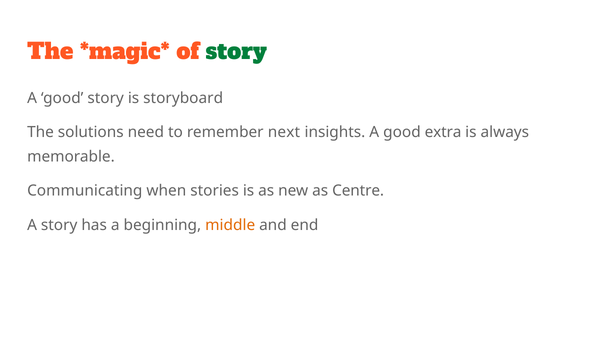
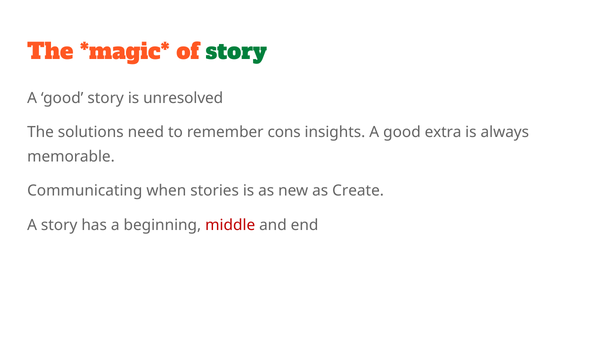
storyboard: storyboard -> unresolved (183, 98)
next: next -> cons (284, 133)
Centre: Centre -> Create (358, 191)
middle colour: orange -> red (230, 225)
